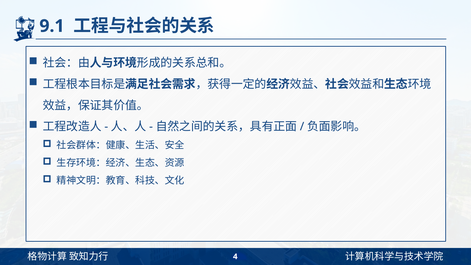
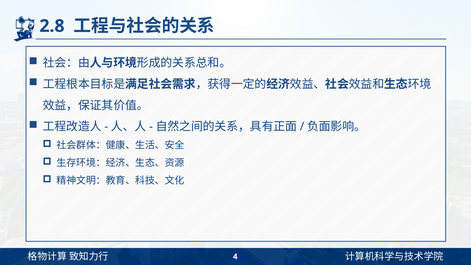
9.1: 9.1 -> 2.8 (52, 26)
